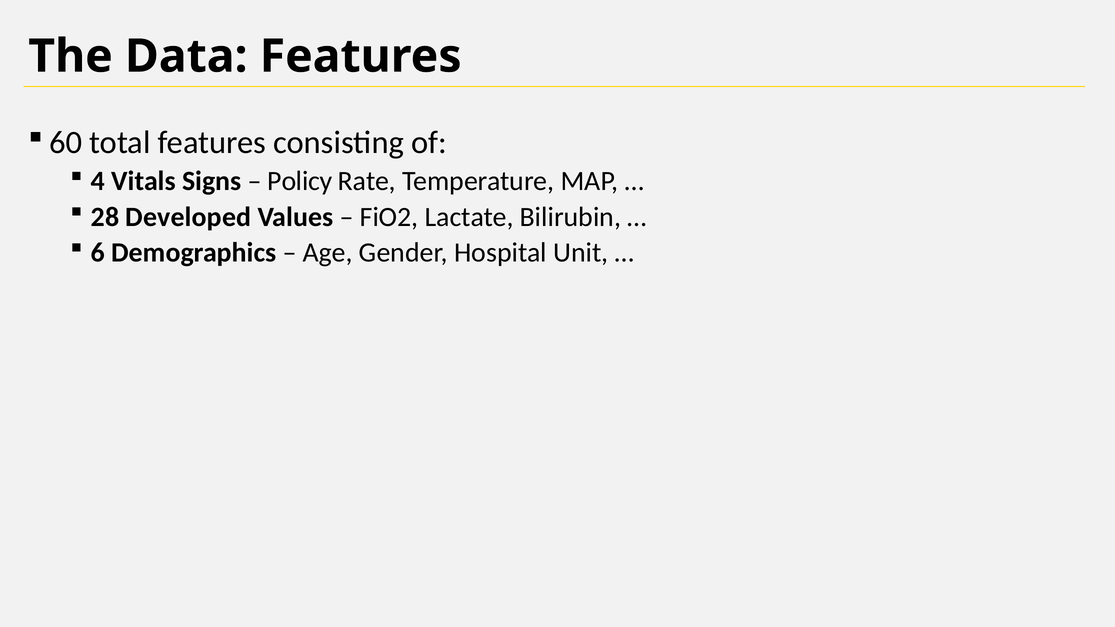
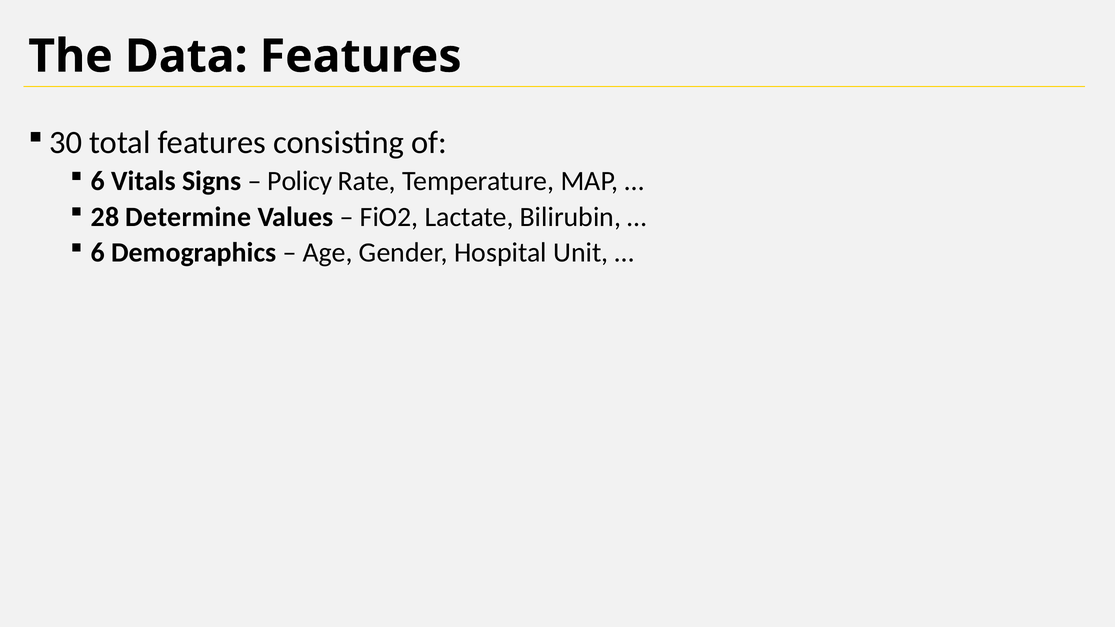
60: 60 -> 30 (66, 143)
4: 4 -> 6 (98, 181)
Developed: Developed -> Determine (188, 217)
